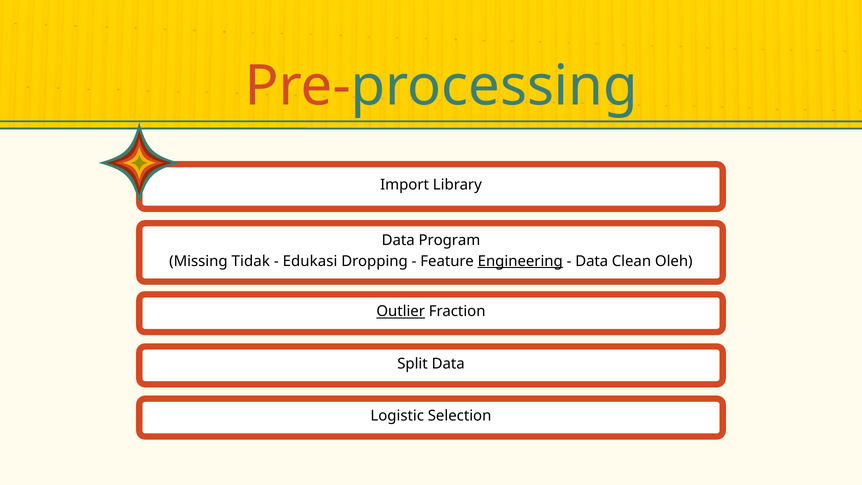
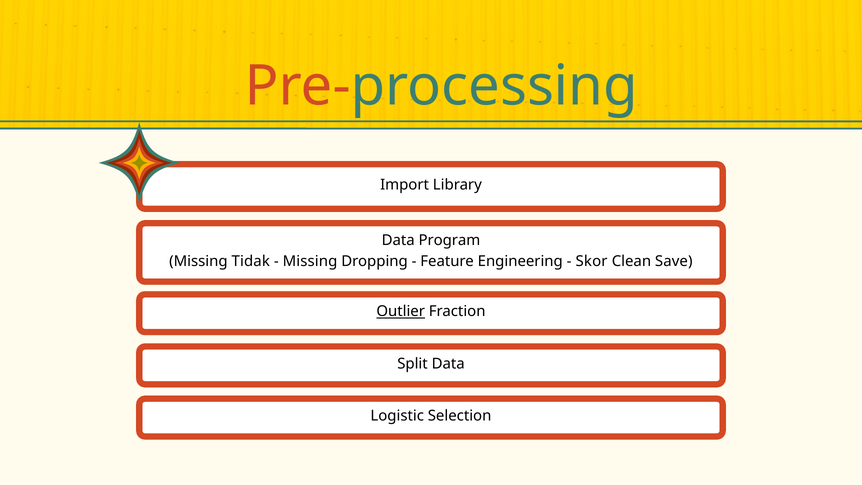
Edukasi: Edukasi -> Missing (310, 261)
Engineering underline: present -> none (520, 261)
Data: Data -> Skor (592, 261)
Oleh: Oleh -> Save (674, 261)
